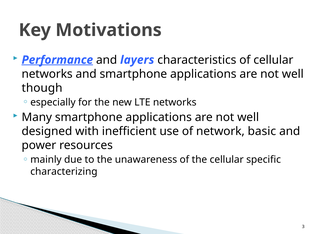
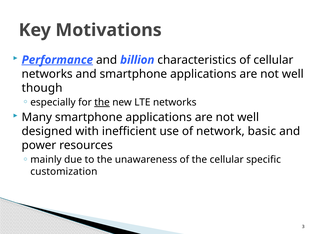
layers: layers -> billion (137, 60)
the underline: none -> present (102, 102)
characterizing: characterizing -> customization (64, 172)
